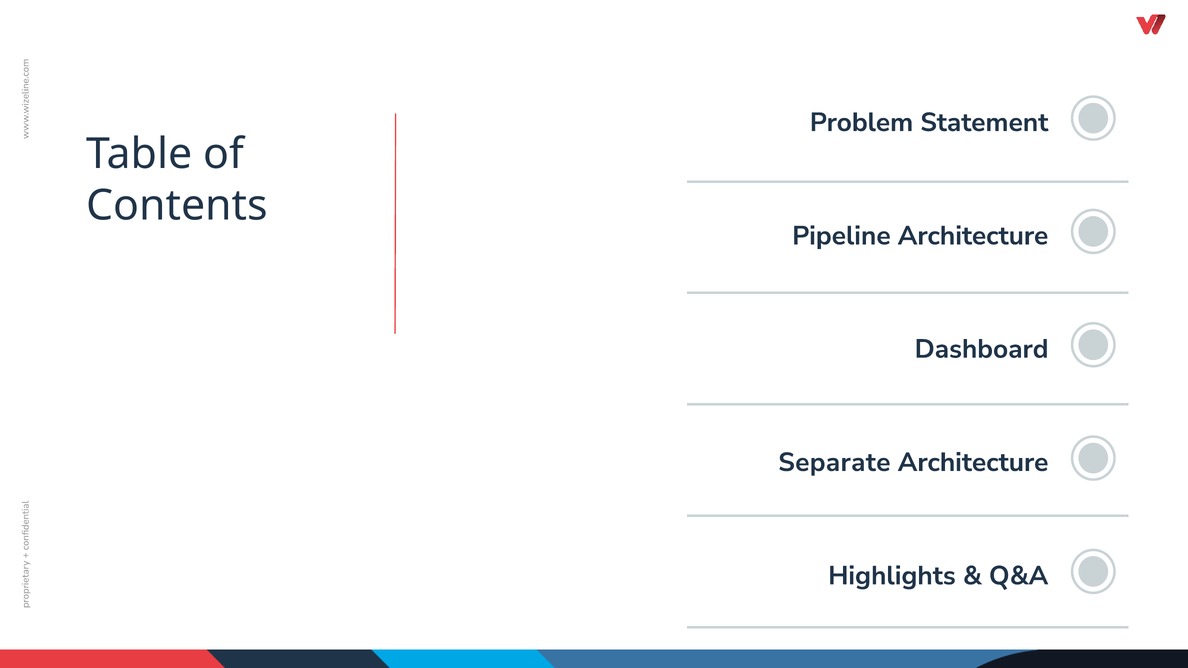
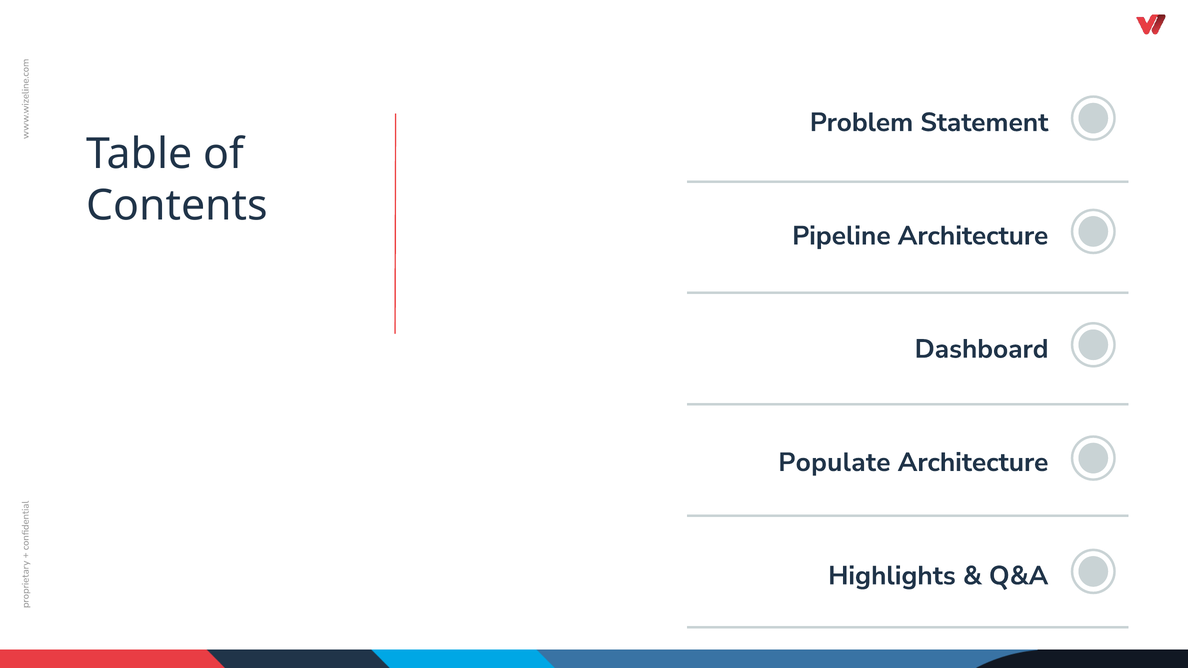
Separate: Separate -> Populate (834, 462)
